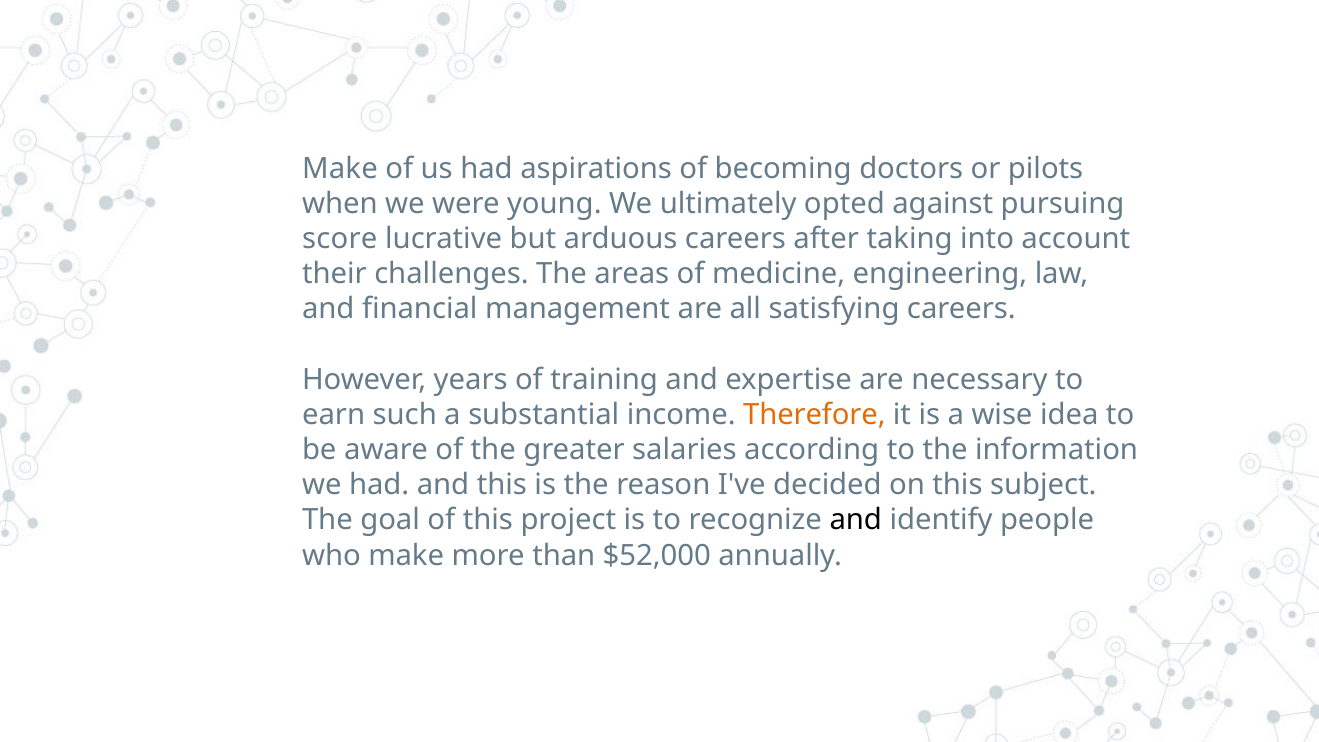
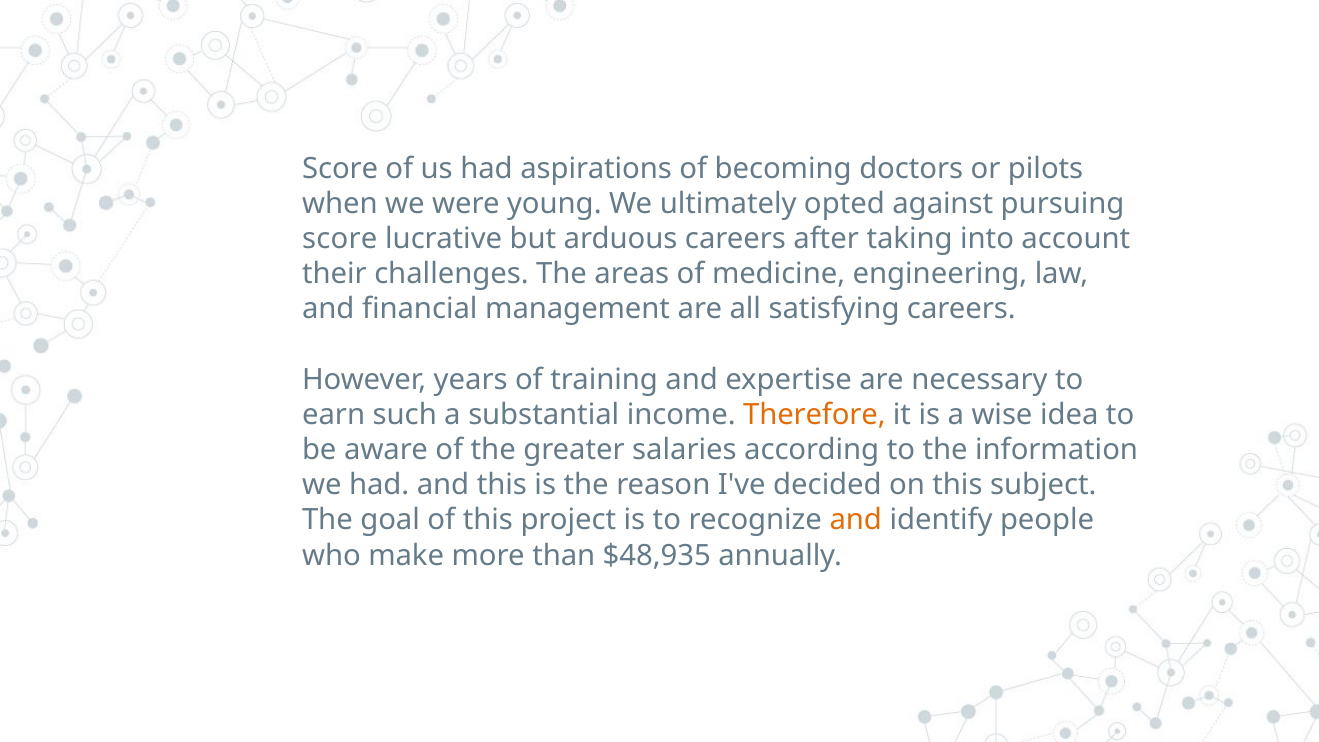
Make: Make -> Score (340, 169)
and colour: black -> orange (856, 520)
$52,000: $52,000 -> $48,935 (657, 555)
